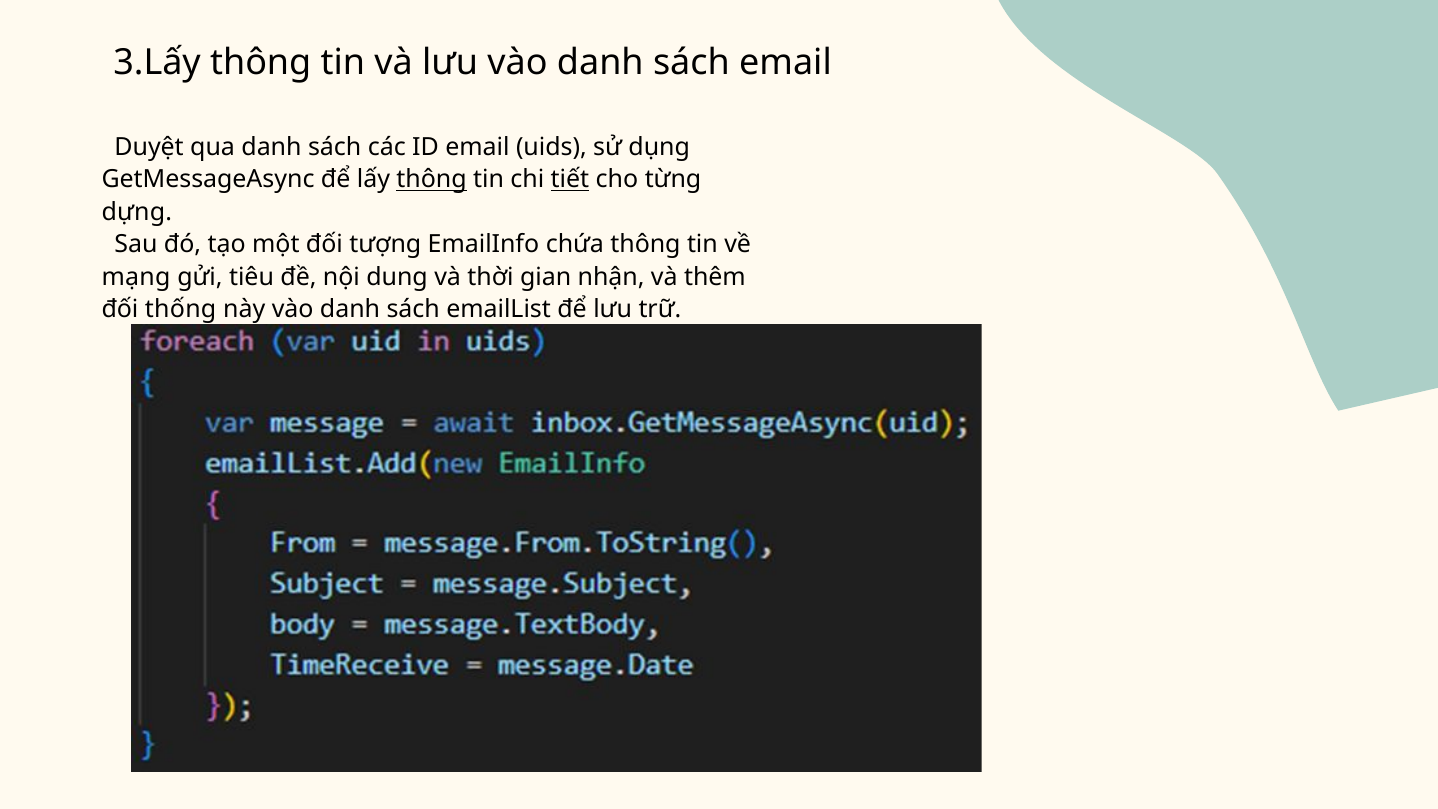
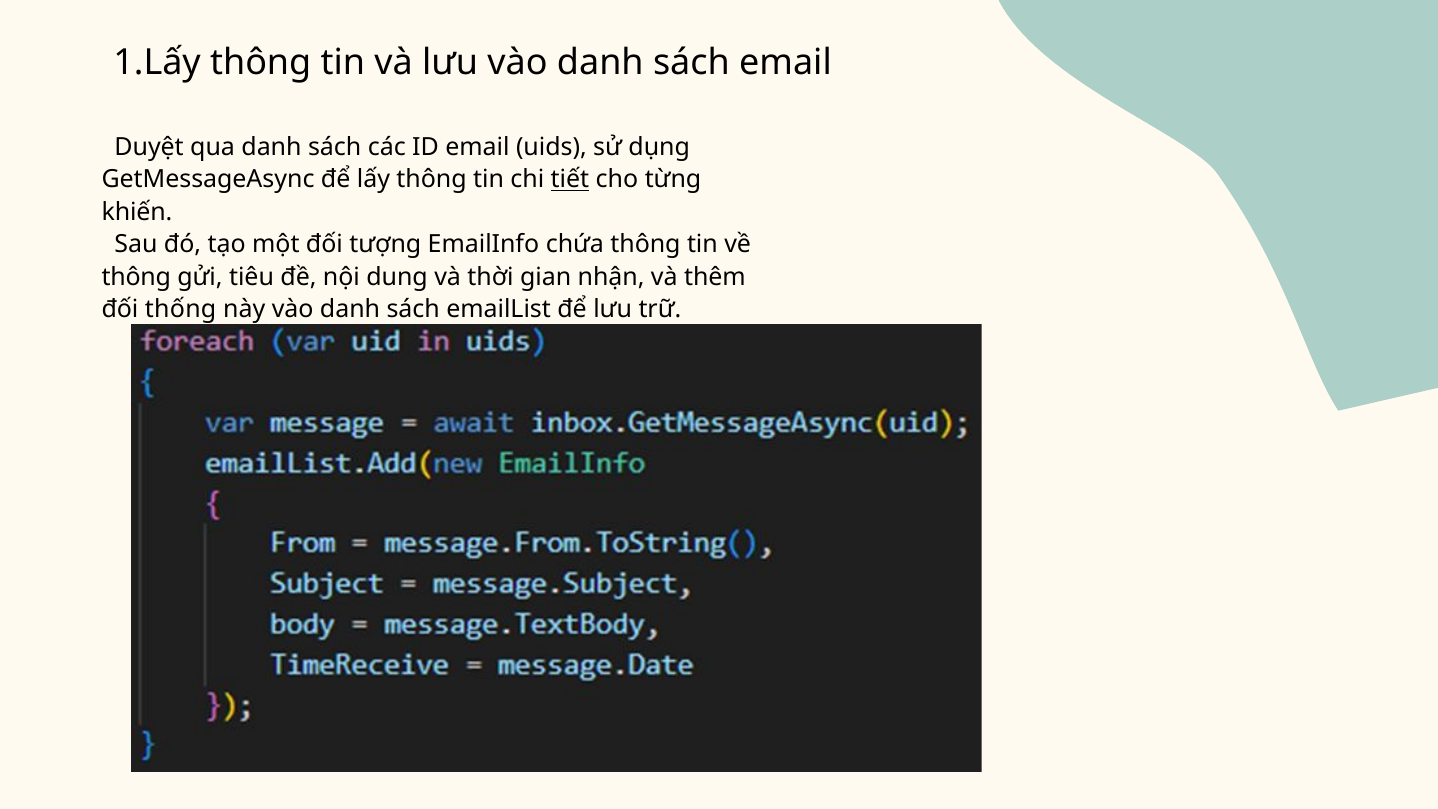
3.Lấy: 3.Lấy -> 1.Lấy (157, 63)
thông underline: present -> none (432, 180)
dựng: dựng -> khiến (137, 212)
mạng: mạng -> thông (136, 277)
